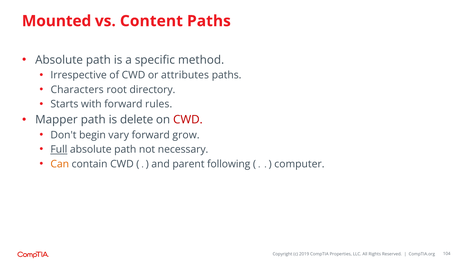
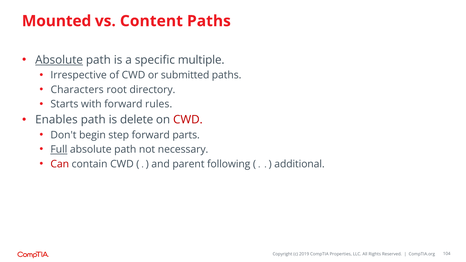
Absolute underline: none -> present (59, 60)
method: method -> multiple (201, 60)
attributes: attributes -> submitted (185, 75)
Mapper: Mapper -> Enables (56, 120)
vary: vary -> step (119, 135)
grow: grow -> parts (186, 135)
Can colour: orange -> red (60, 164)
computer: computer -> additional (299, 164)
